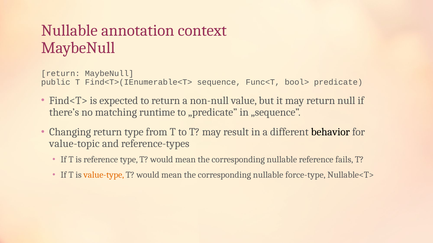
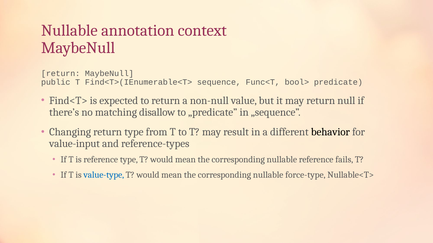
runtime: runtime -> disallow (157, 112)
value-topic: value-topic -> value-input (75, 144)
value-type colour: orange -> blue (104, 175)
